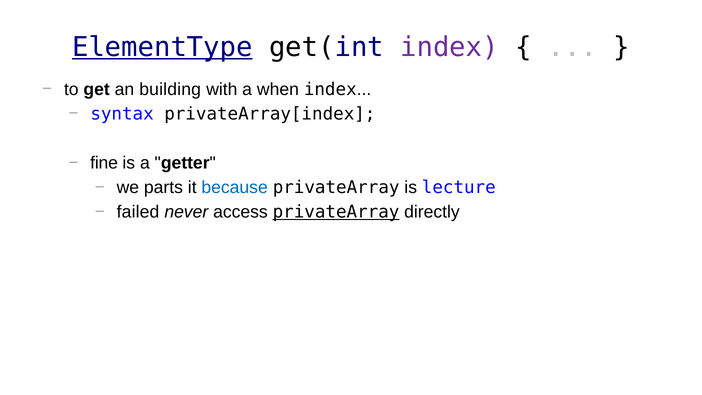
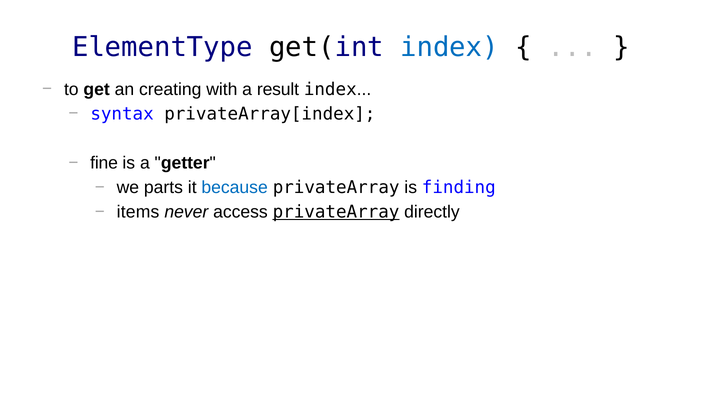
ElementType underline: present -> none (162, 47)
index colour: purple -> blue (449, 47)
building: building -> creating (170, 89)
when: when -> result (278, 89)
lecture: lecture -> finding (459, 188)
failed: failed -> items (138, 212)
